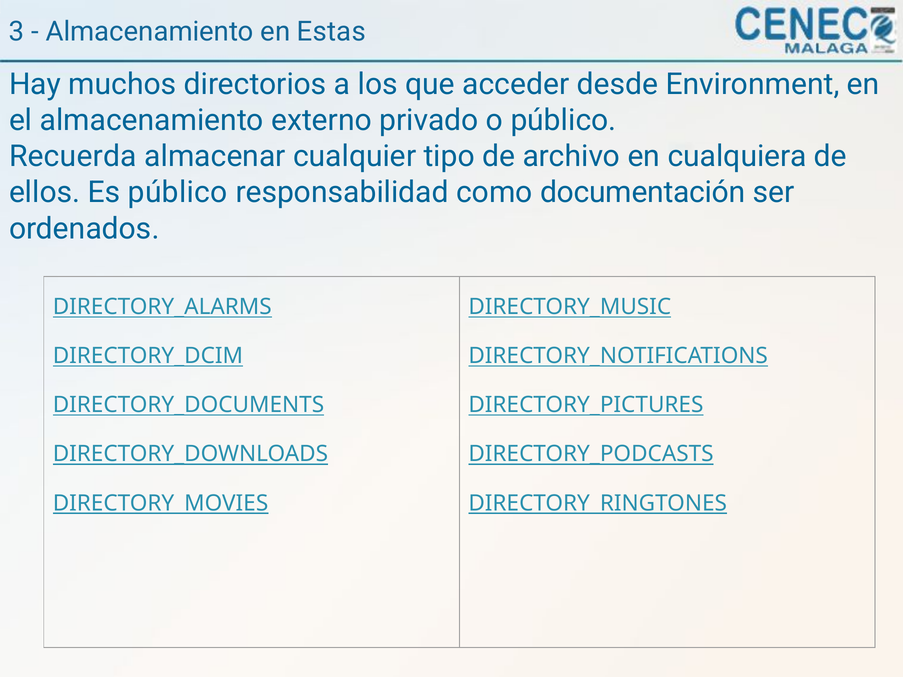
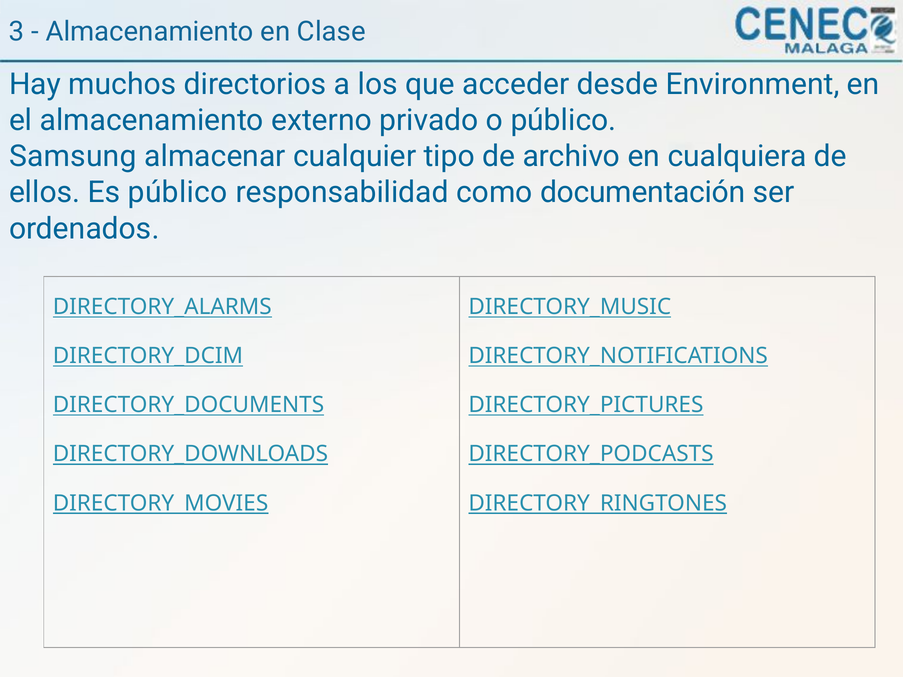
Estas: Estas -> Clase (331, 32)
Recuerda: Recuerda -> Samsung (73, 157)
